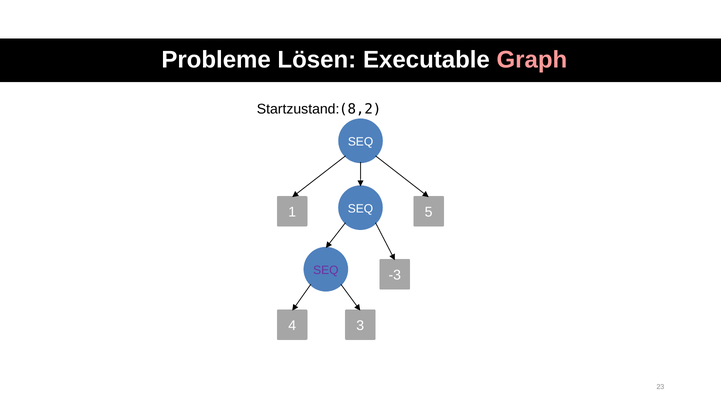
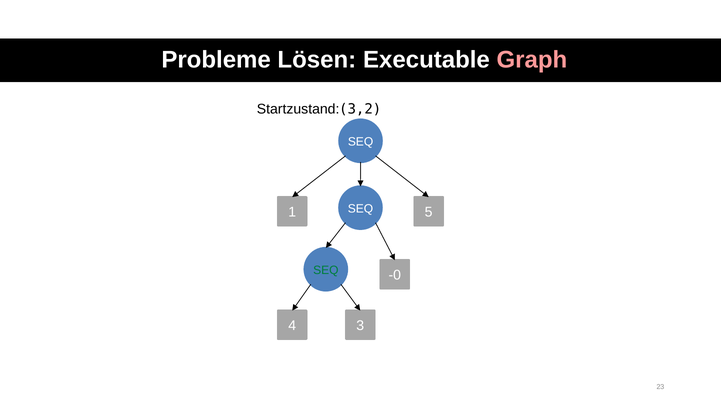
8,2: 8,2 -> 3,2 (360, 109)
SEQ colour: purple -> green (326, 270)
-3: -3 -> -0 (395, 275)
